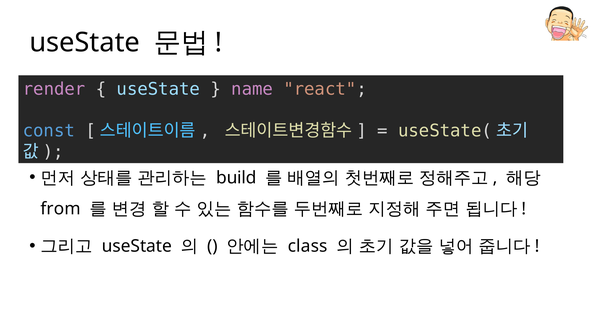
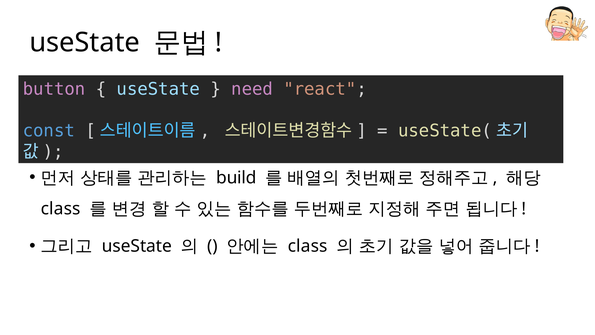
render: render -> button (54, 89)
name: name -> need (252, 89)
from: from -> class (61, 209)
